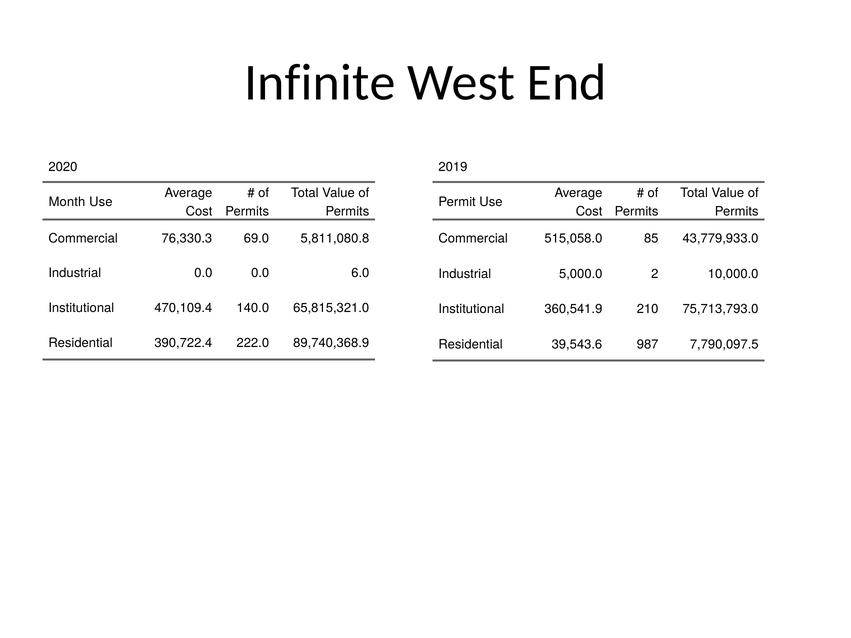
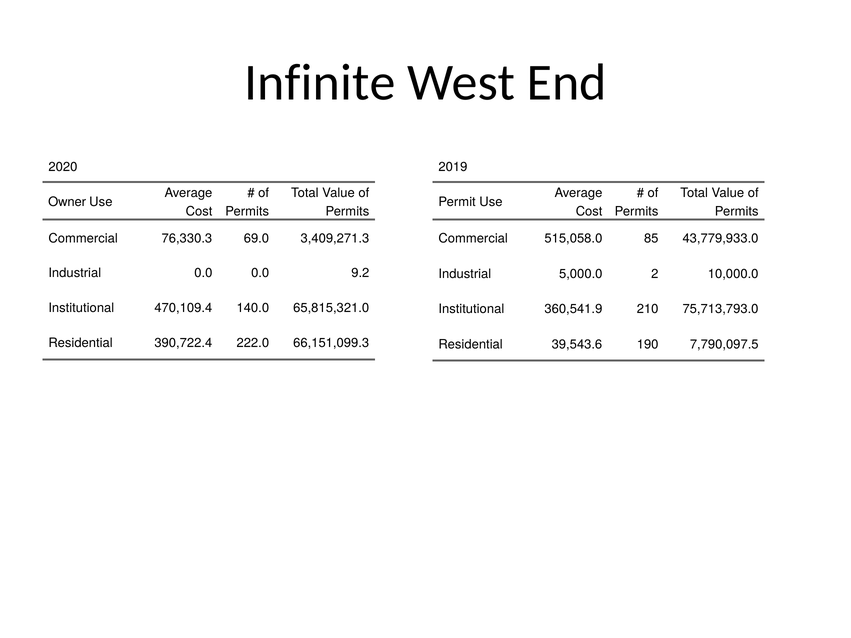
Month: Month -> Owner (67, 202)
5,811,080.8: 5,811,080.8 -> 3,409,271.3 (335, 239)
6.0: 6.0 -> 9.2 (360, 273)
89,740,368.9: 89,740,368.9 -> 66,151,099.3 (331, 343)
987: 987 -> 190 (648, 345)
